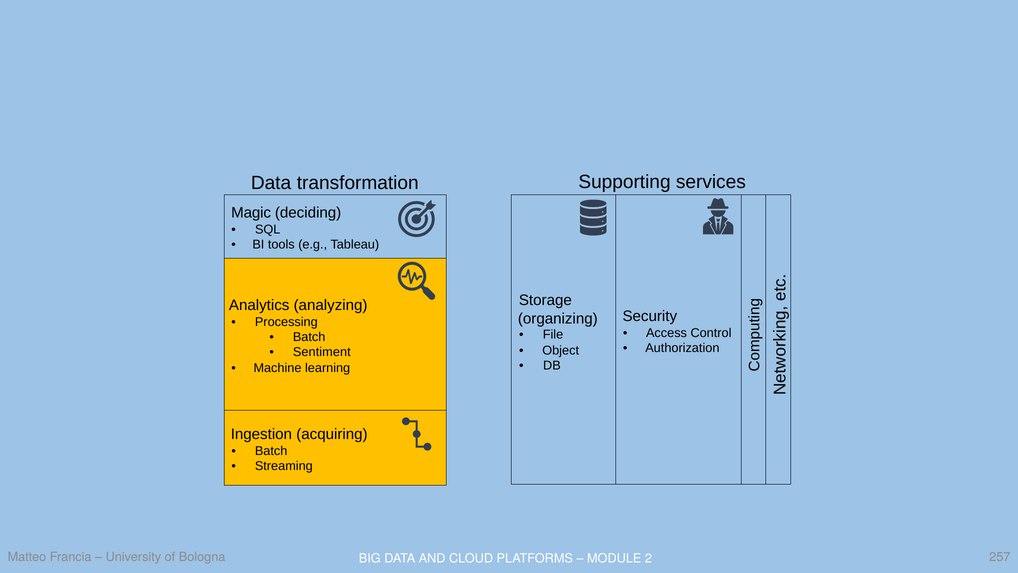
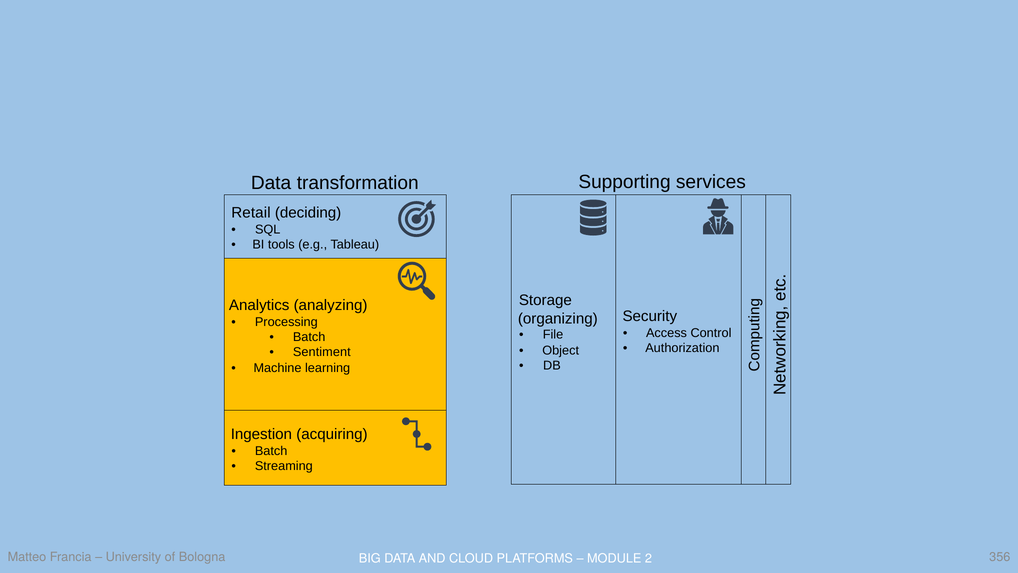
Magic: Magic -> Retail (251, 213)
257: 257 -> 356 (1000, 557)
